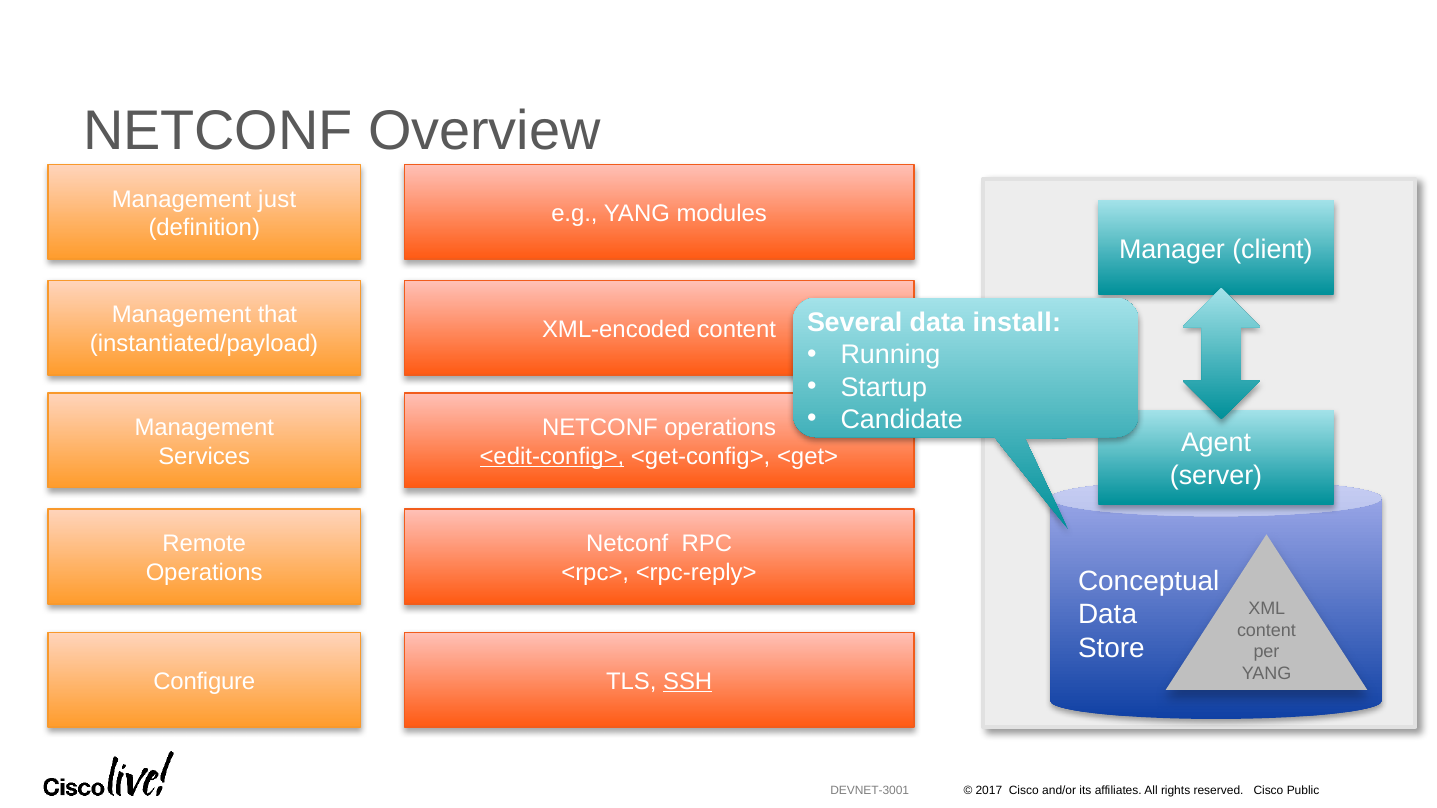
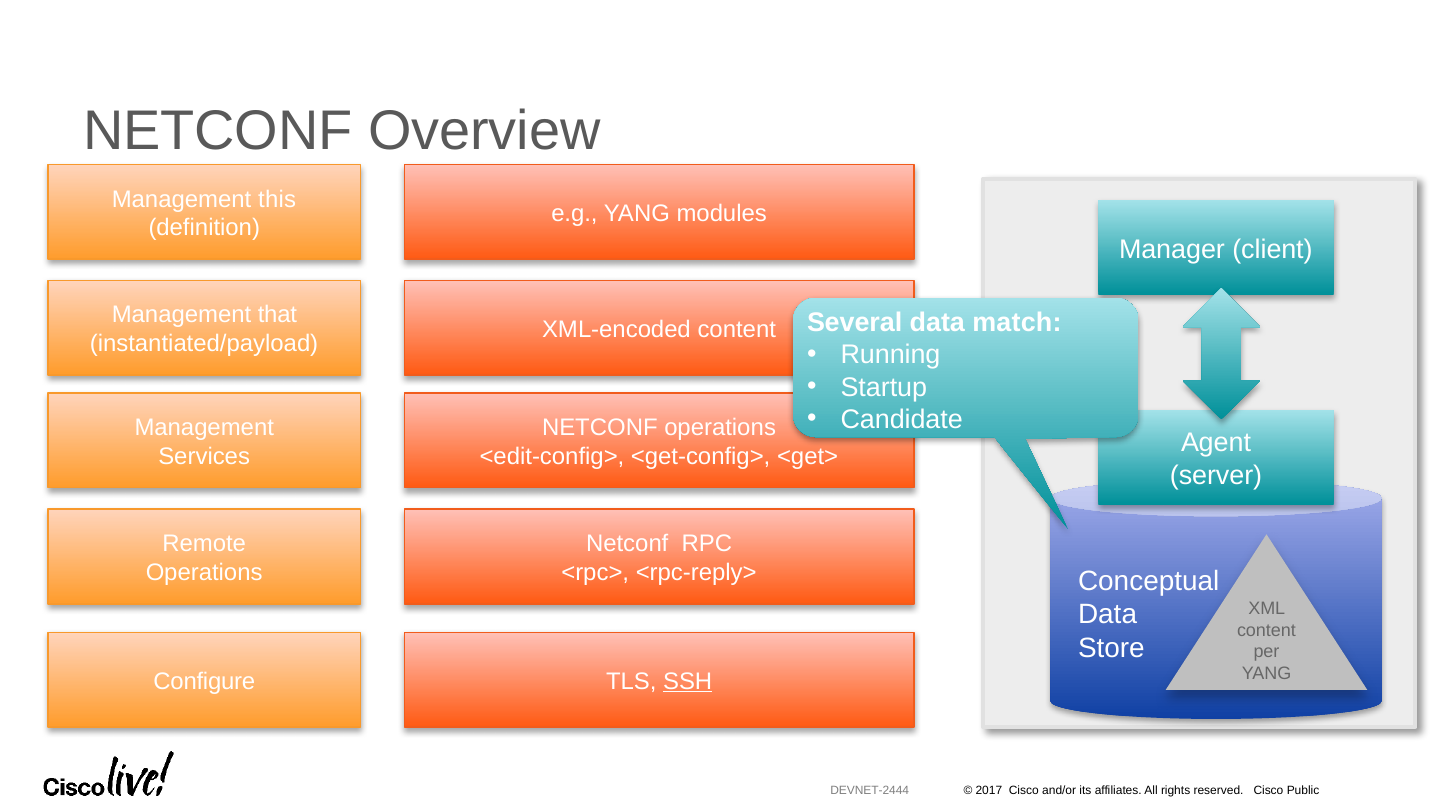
just: just -> this (277, 199)
install: install -> match (1017, 323)
<edit-config> underline: present -> none (552, 457)
DEVNET-3001: DEVNET-3001 -> DEVNET-2444 (870, 791)
